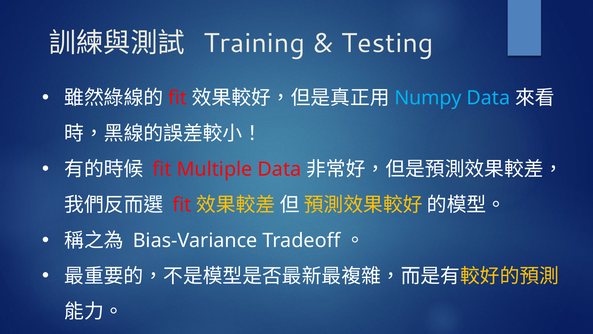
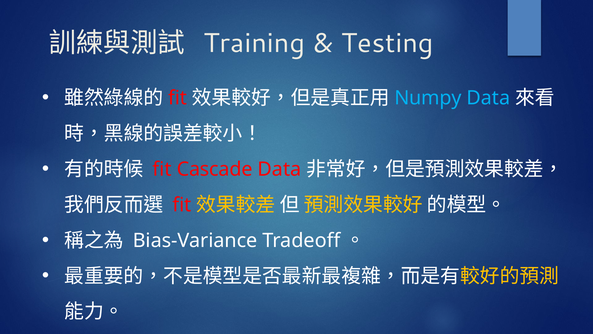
Multiple: Multiple -> Cascade (215, 169)
